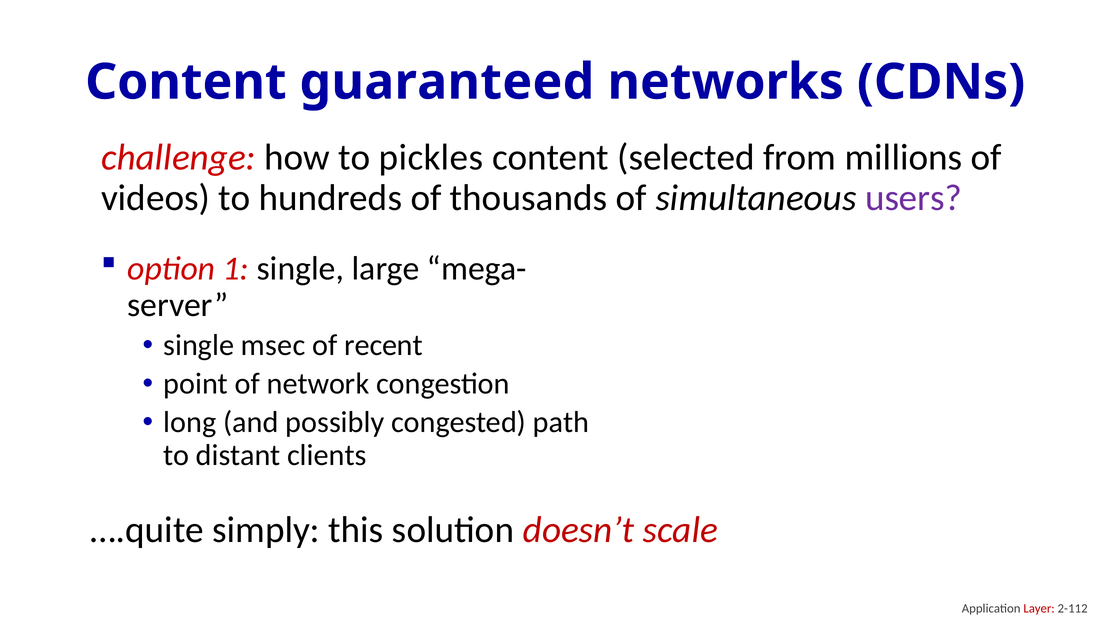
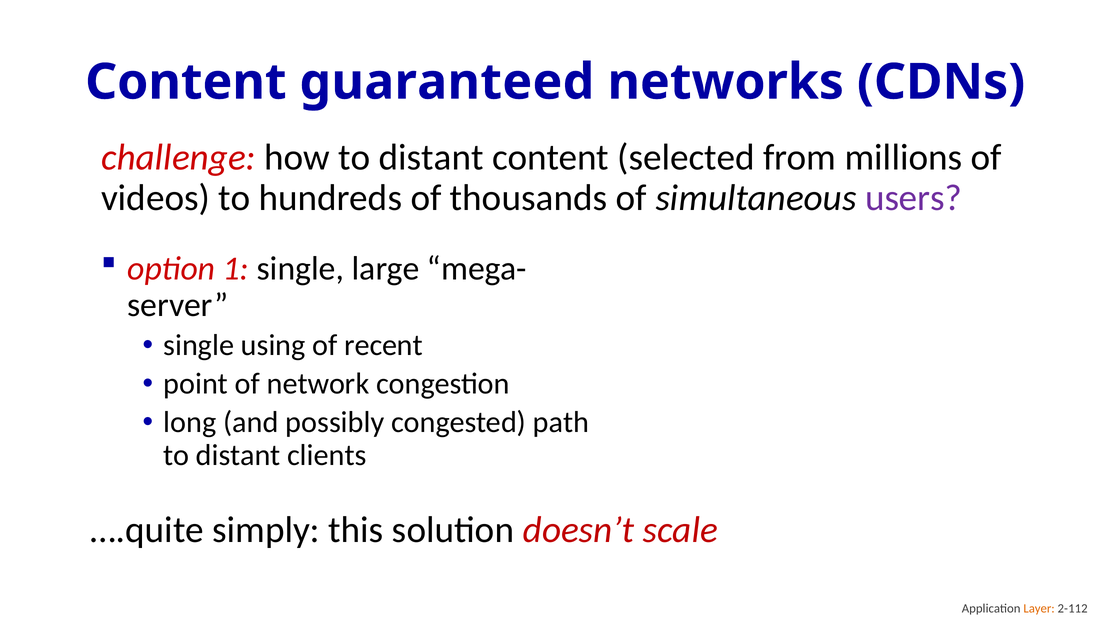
how to pickles: pickles -> distant (431, 157)
msec: msec -> using (273, 345)
Layer colour: red -> orange (1039, 608)
